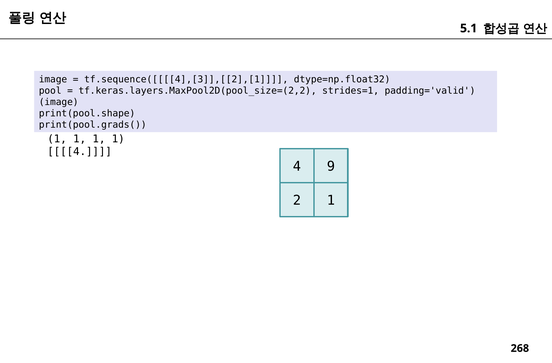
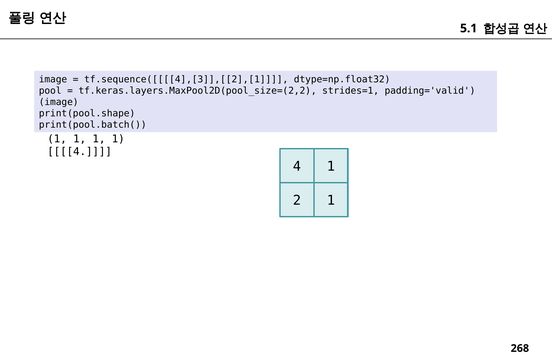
print(pool.grads(: print(pool.grads( -> print(pool.batch( (93, 125)
4 9: 9 -> 1 (331, 166)
